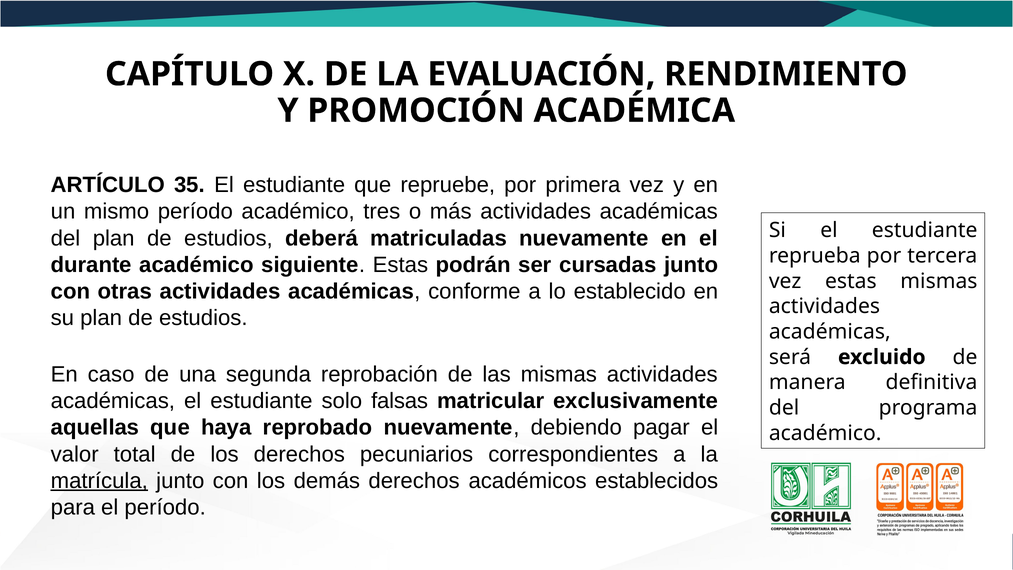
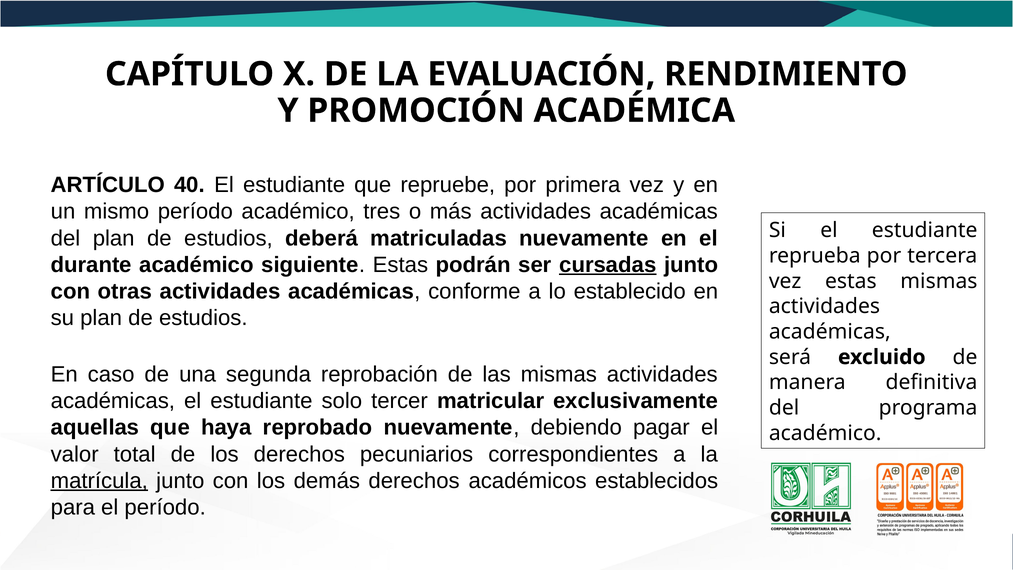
35: 35 -> 40 (190, 185)
cursadas underline: none -> present (608, 265)
falsas: falsas -> tercer (399, 401)
